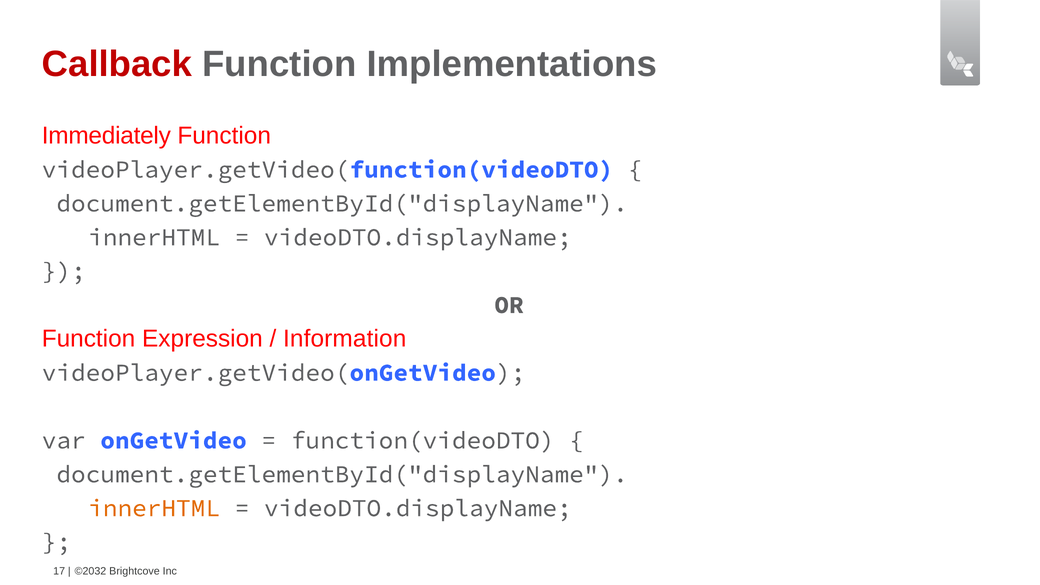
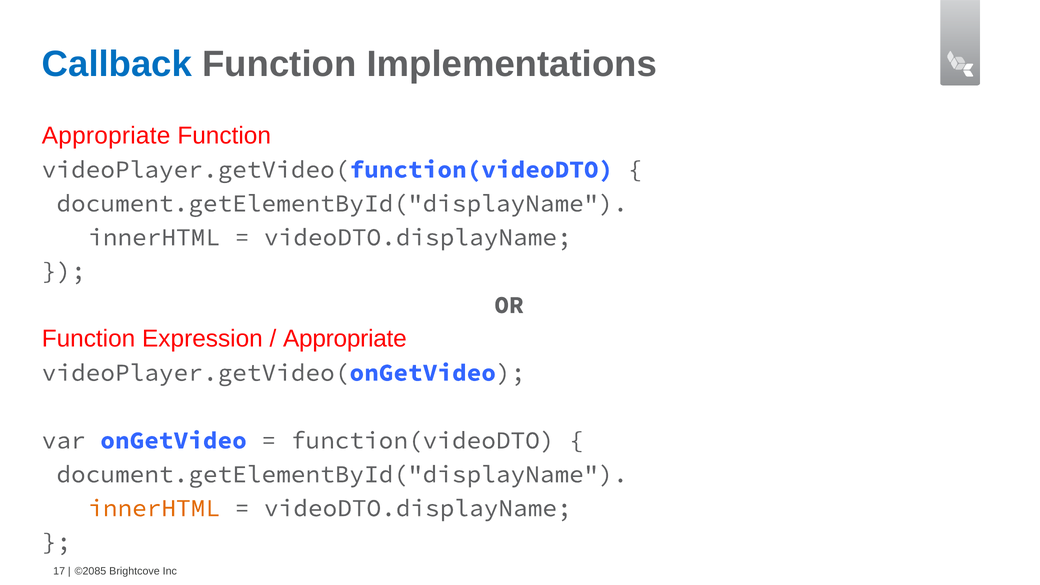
Callback colour: red -> blue (117, 64)
Immediately: Immediately -> Appropriate (106, 136)
Information: Information -> Appropriate (345, 339)
©2032: ©2032 -> ©2085 (90, 571)
